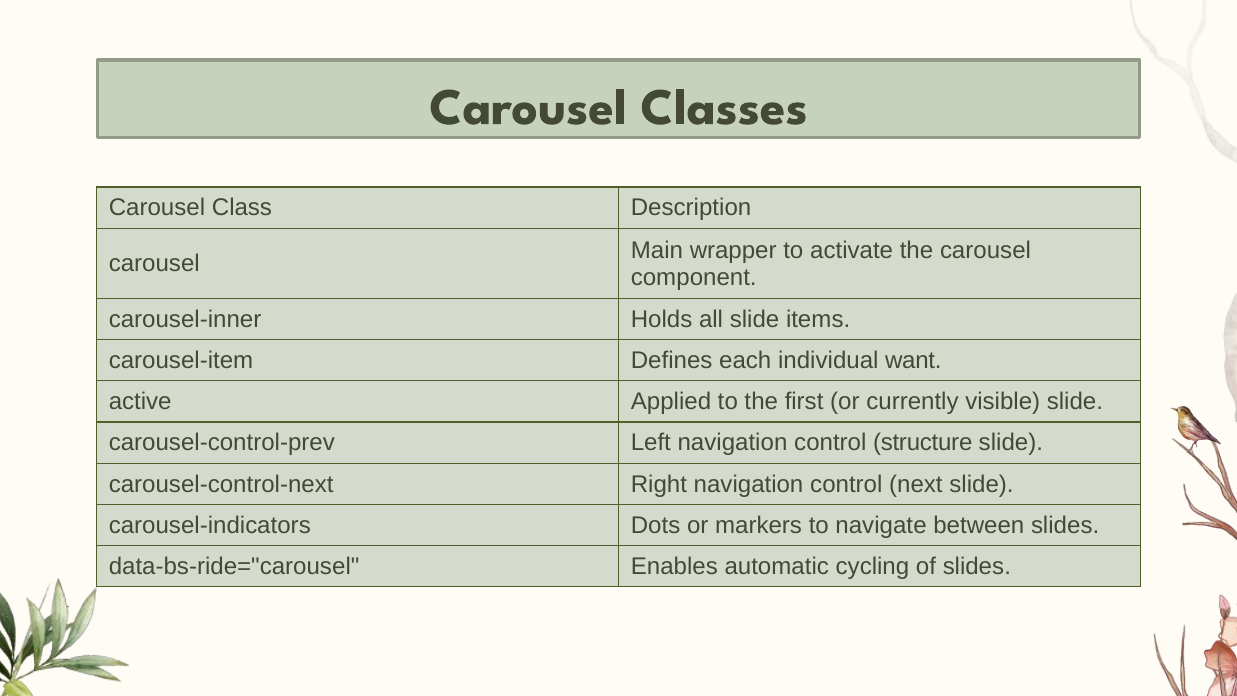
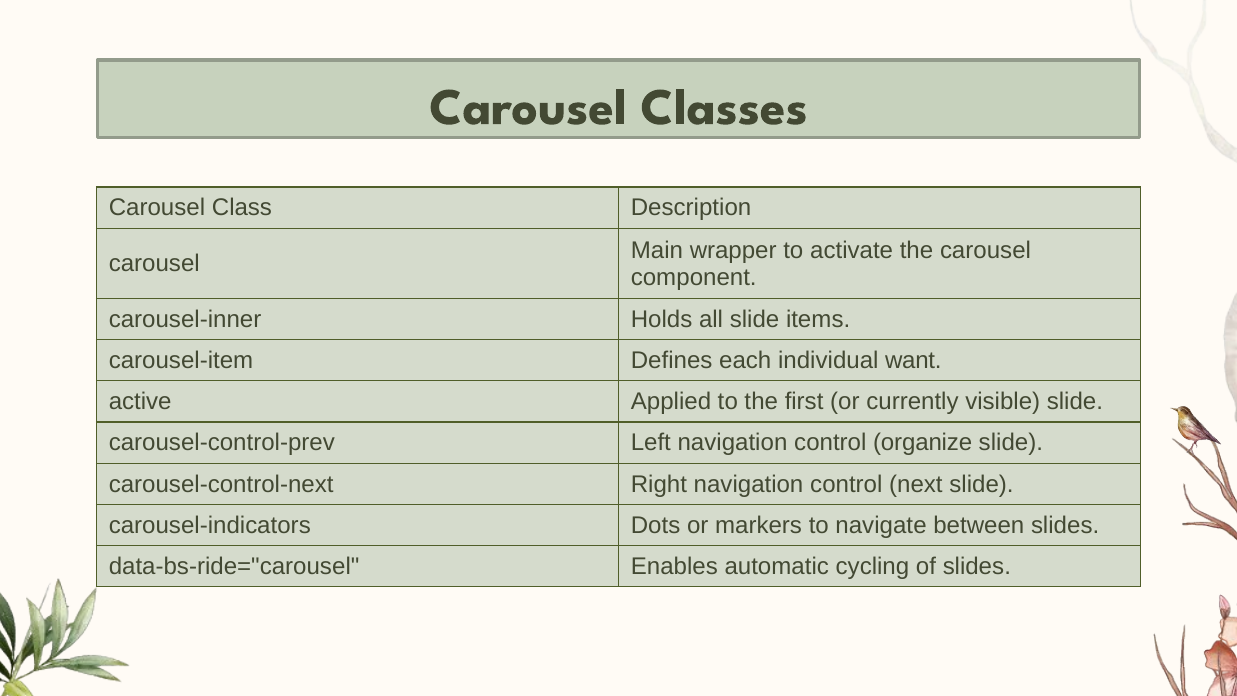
structure: structure -> organize (923, 443)
